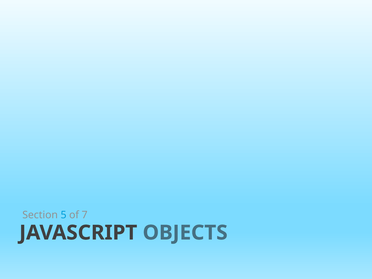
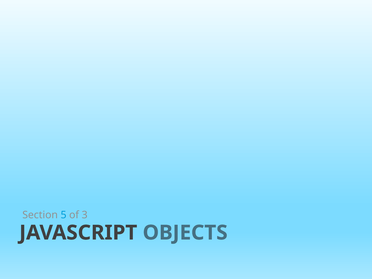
7: 7 -> 3 (85, 215)
